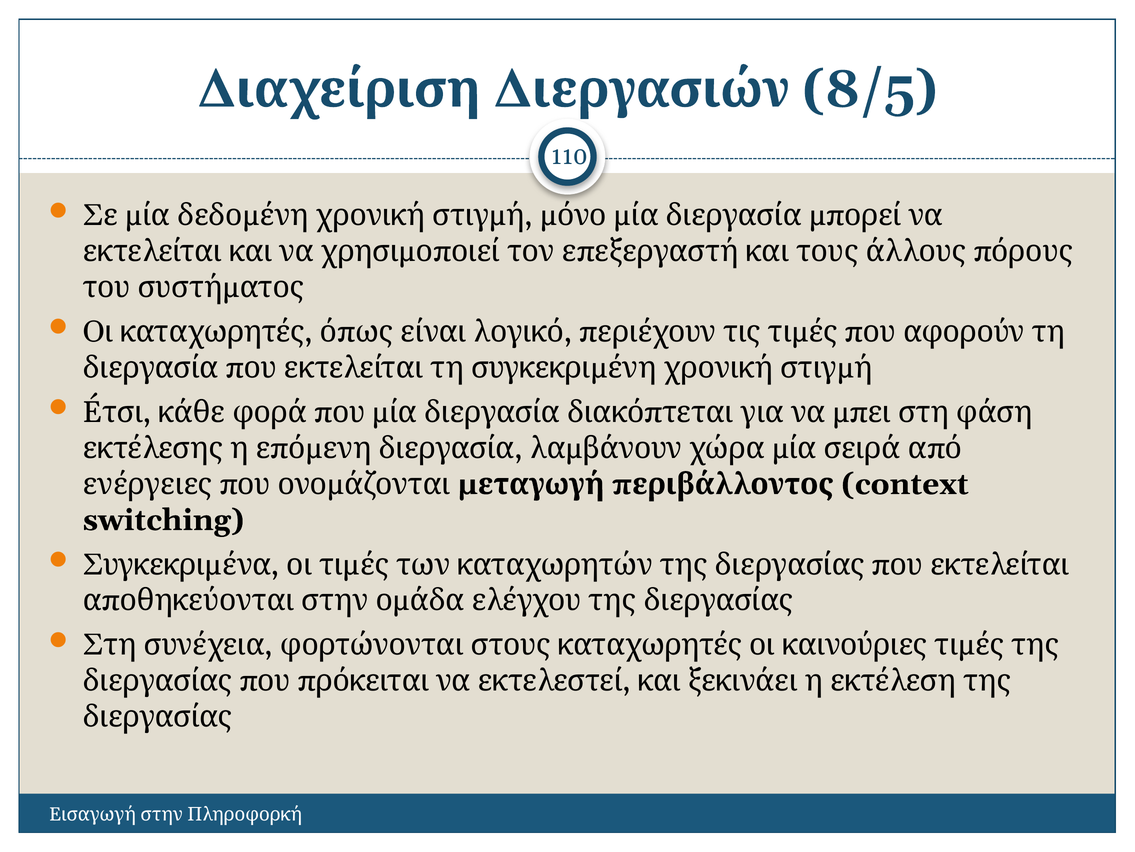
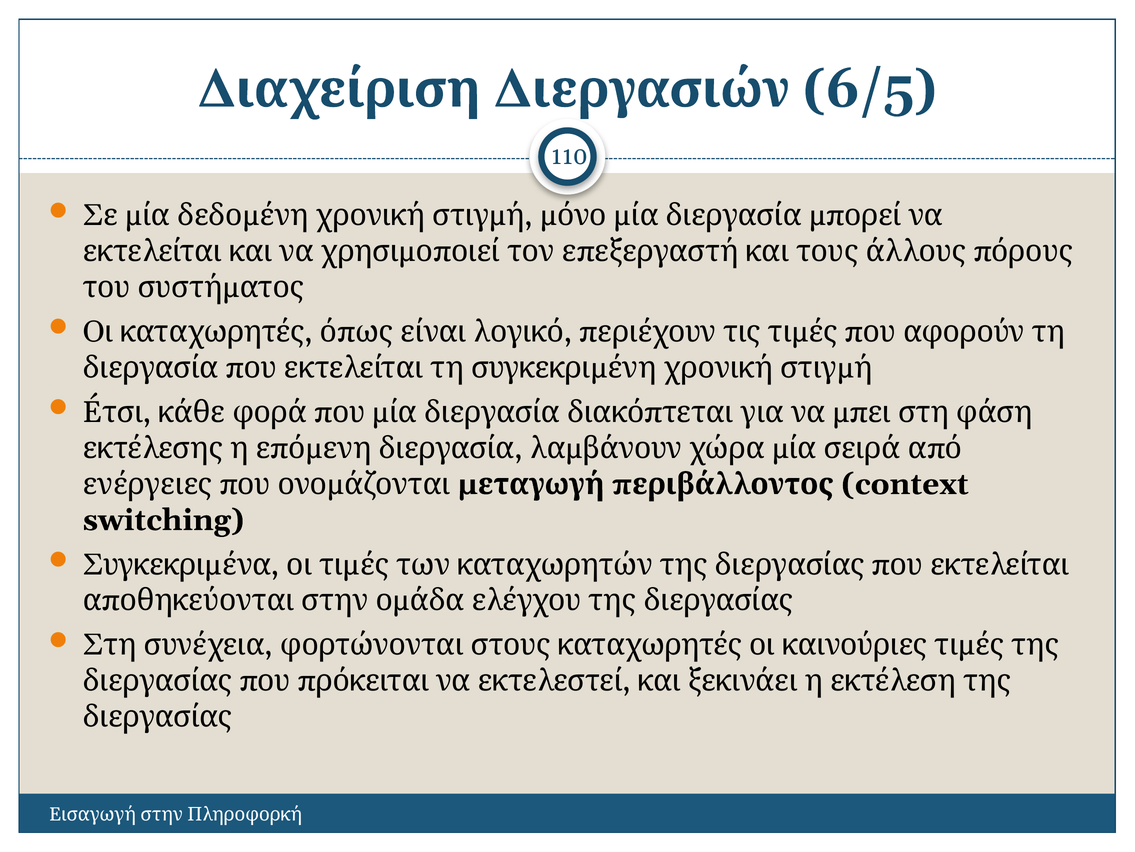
8/5: 8/5 -> 6/5 (870, 89)
